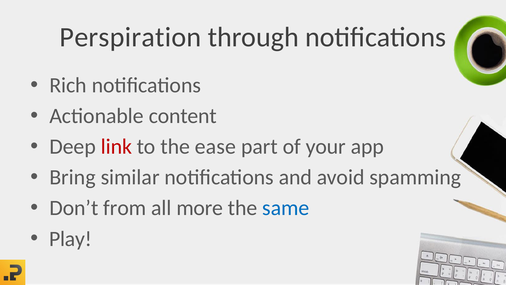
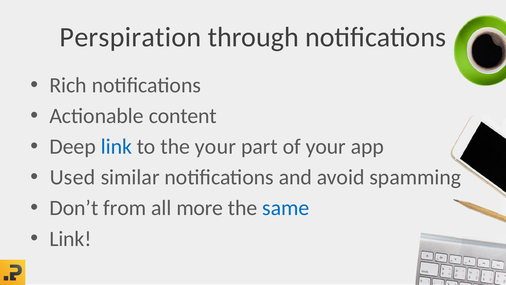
link colour: red -> blue (116, 147)
the ease: ease -> your (215, 147)
Bring: Bring -> Used (72, 177)
Play: Play -> Link (70, 238)
